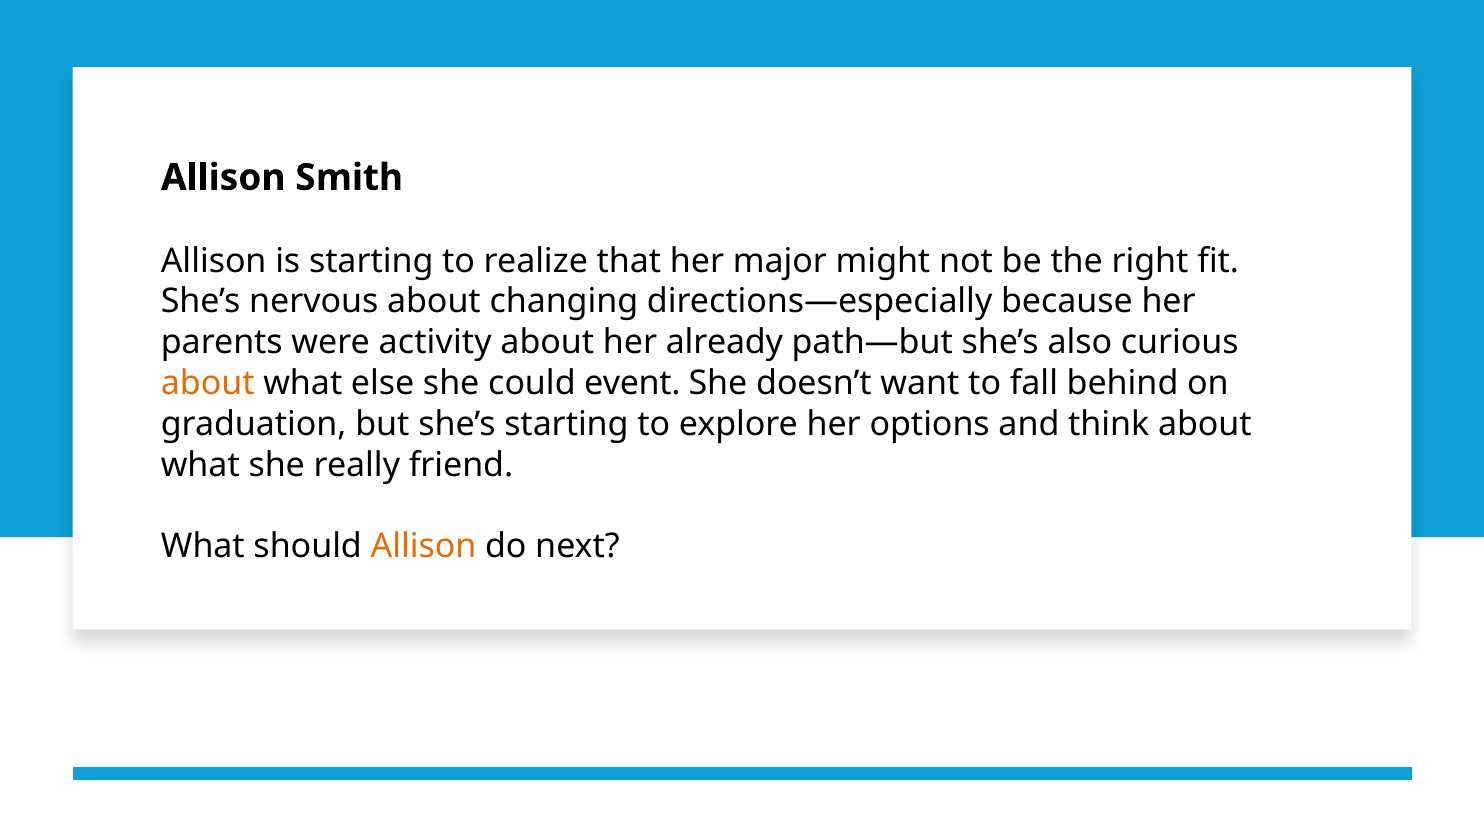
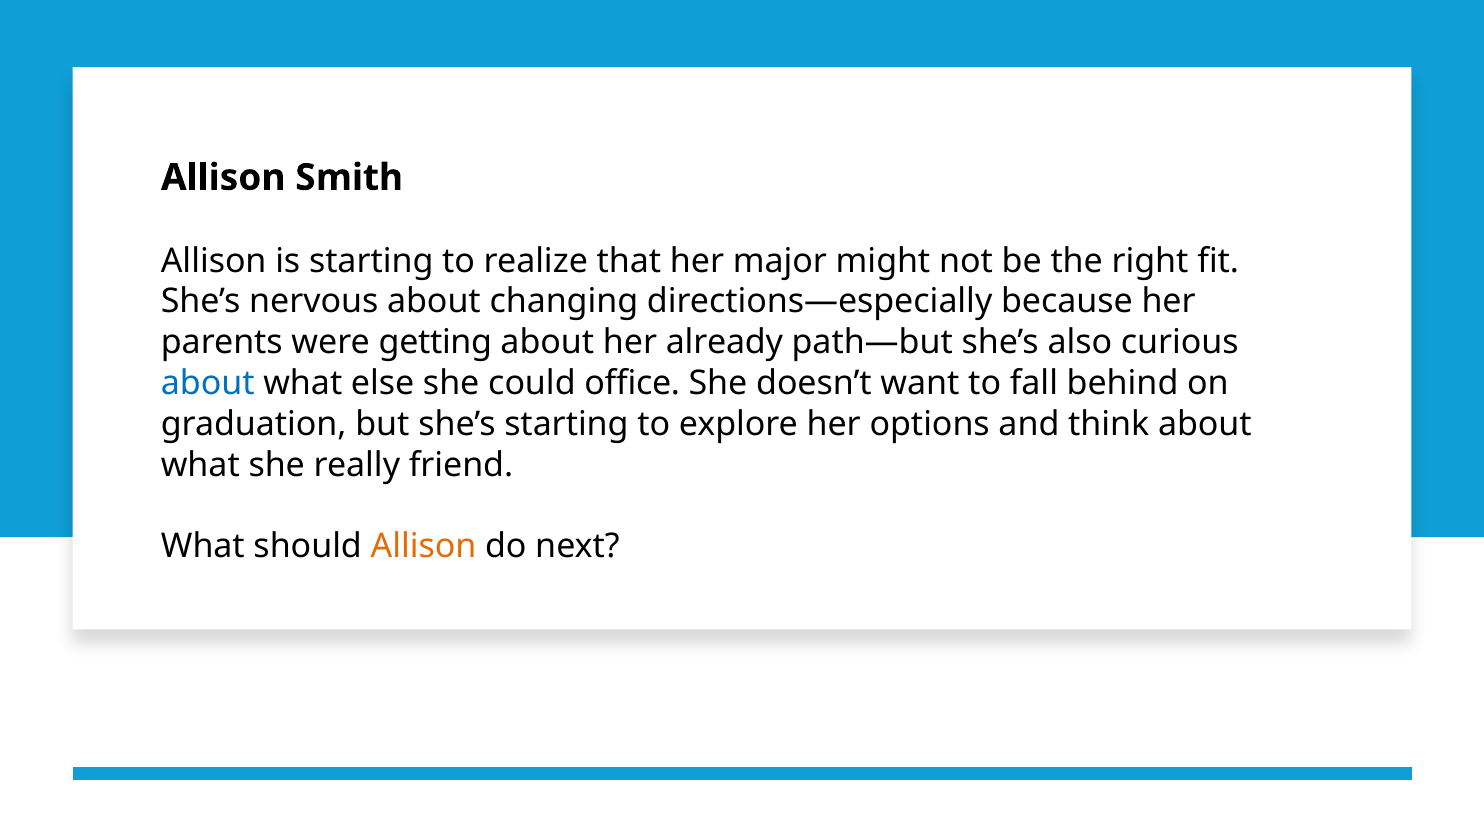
activity: activity -> getting (435, 342)
about colour: orange -> blue (208, 383)
event: event -> office (632, 383)
